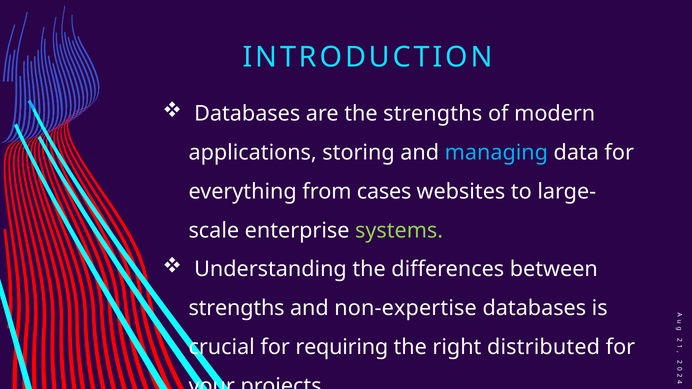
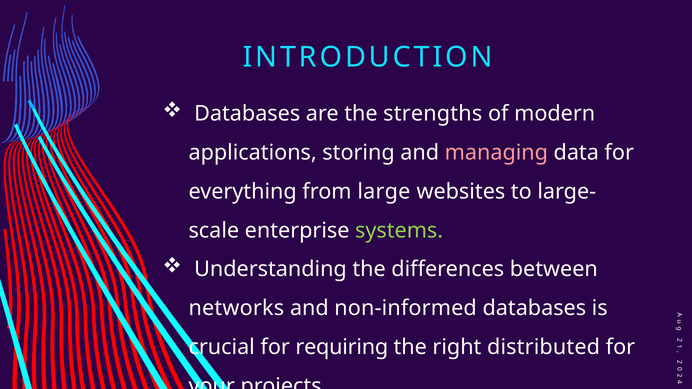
managing colour: light blue -> pink (496, 153)
cases: cases -> large (384, 192)
strengths: strengths -> networks (236, 308)
non-expertise: non-expertise -> non-informed (406, 308)
